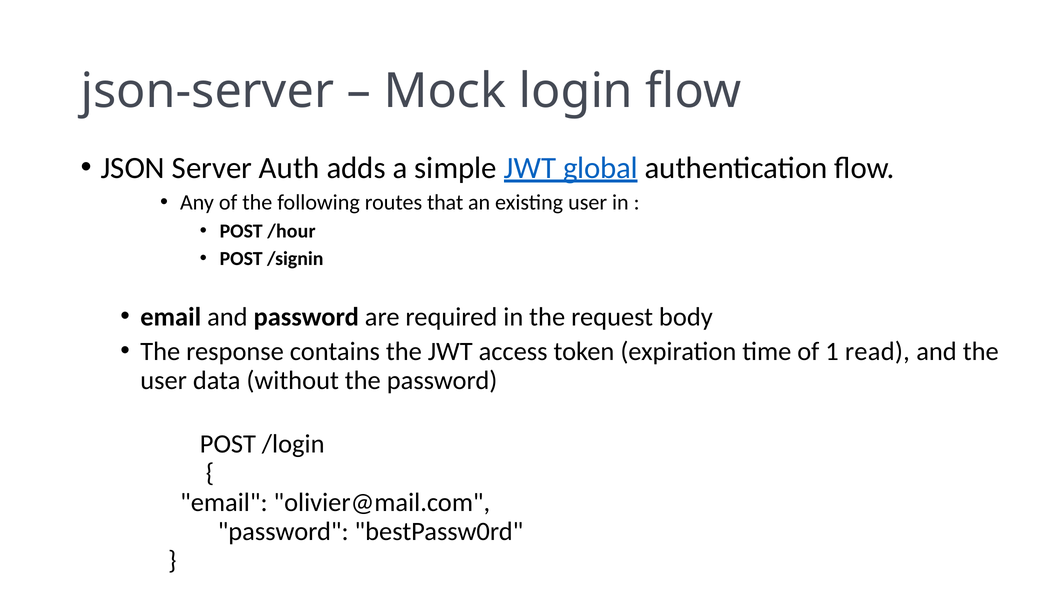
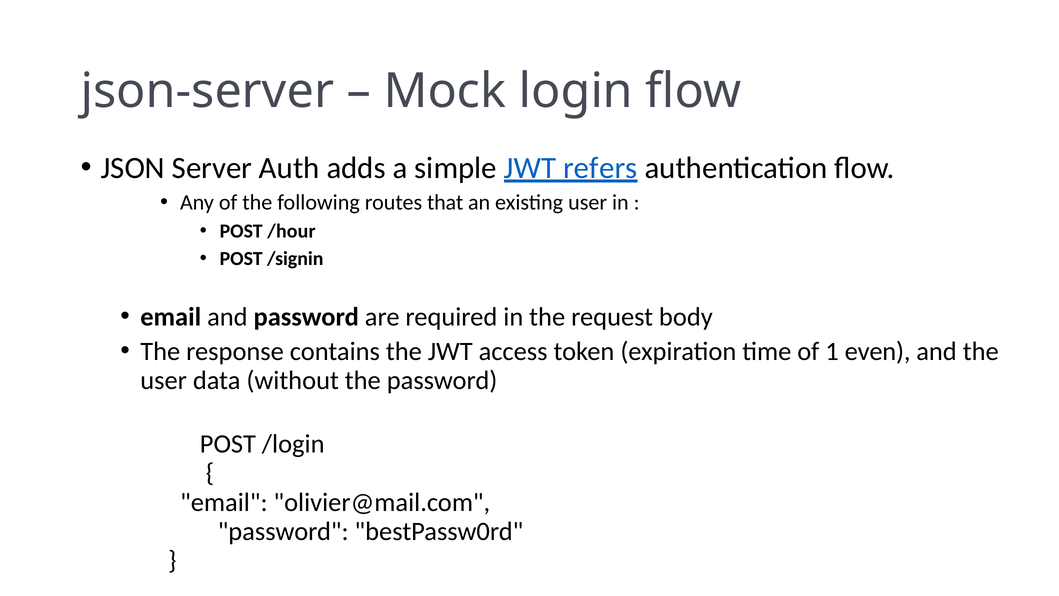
global: global -> refers (600, 168)
read: read -> even (878, 351)
